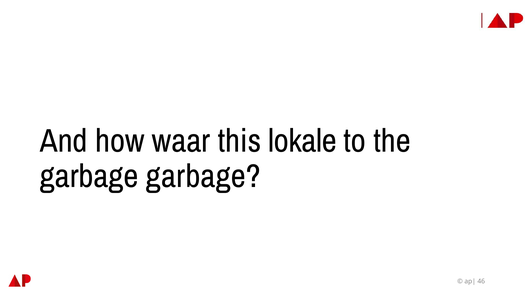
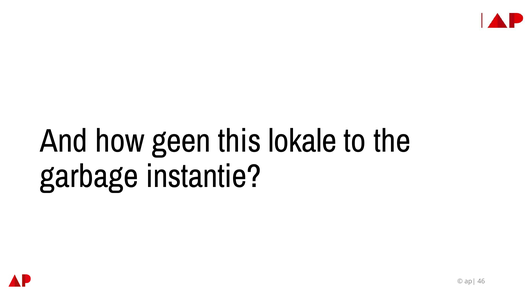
waar: waar -> geen (181, 141)
garbage garbage: garbage -> instantie (204, 177)
